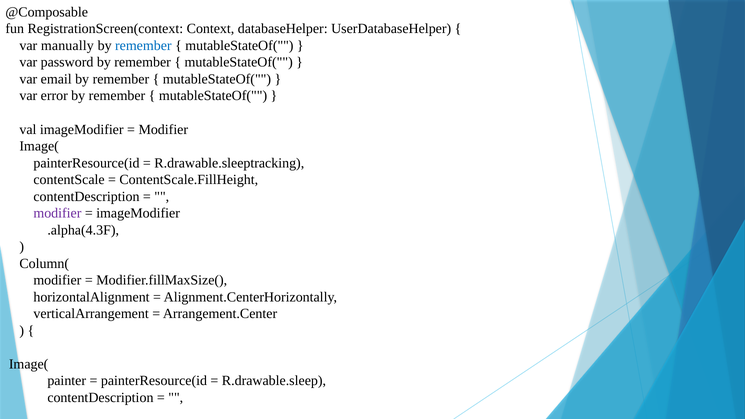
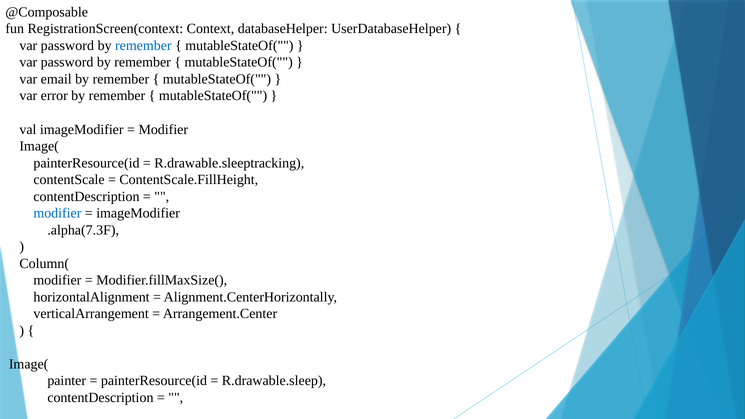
manually: manually -> password (67, 46)
modifier colour: purple -> blue (57, 213)
.alpha(4.3F: .alpha(4.3F -> .alpha(7.3F (83, 230)
